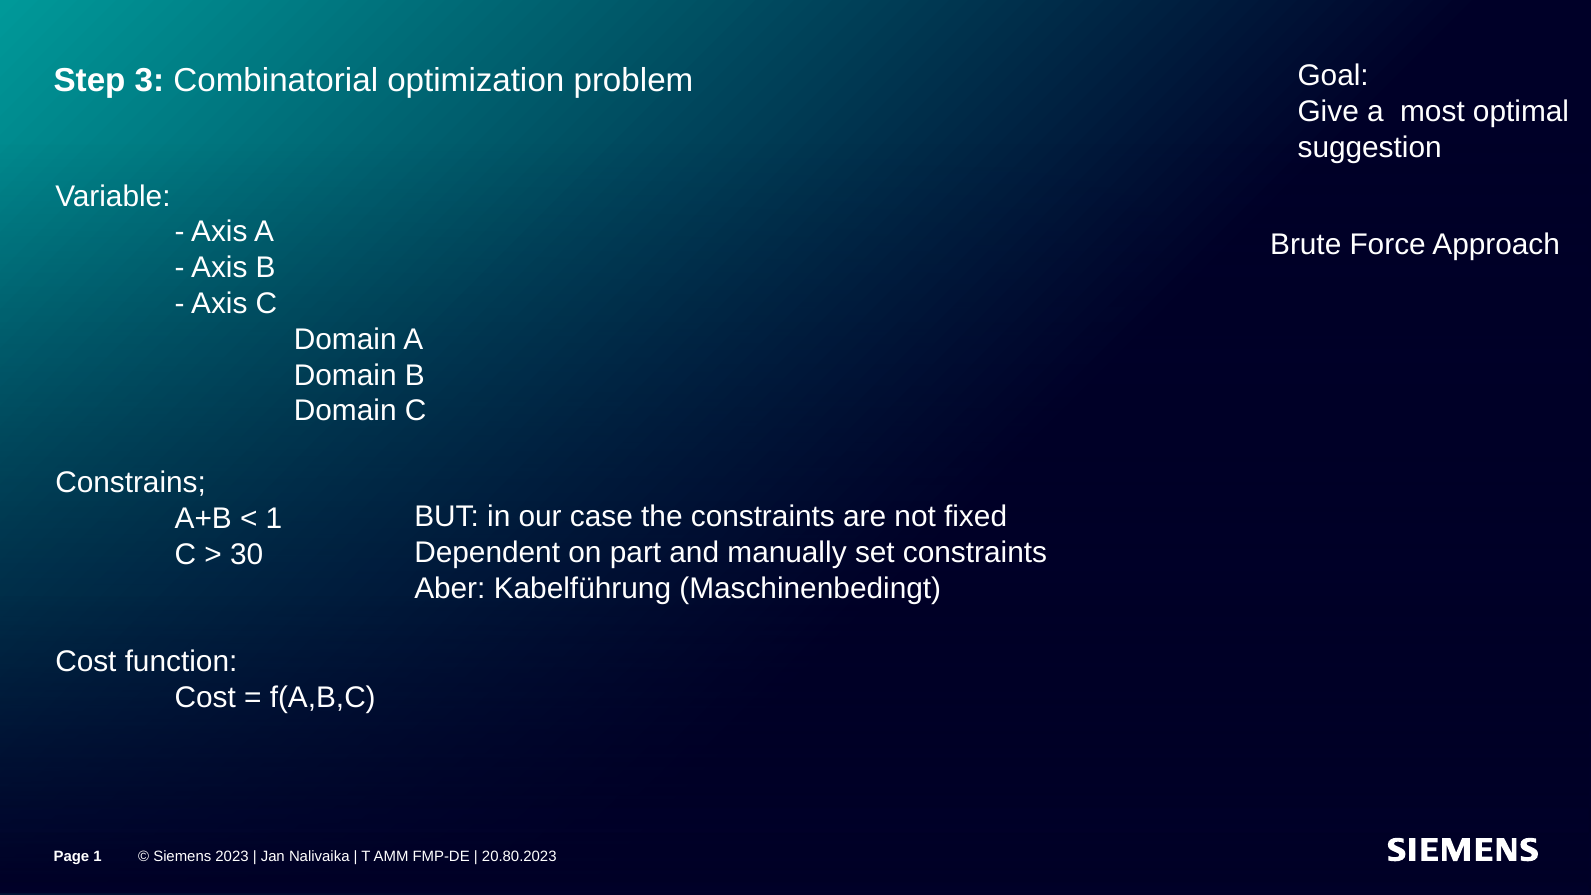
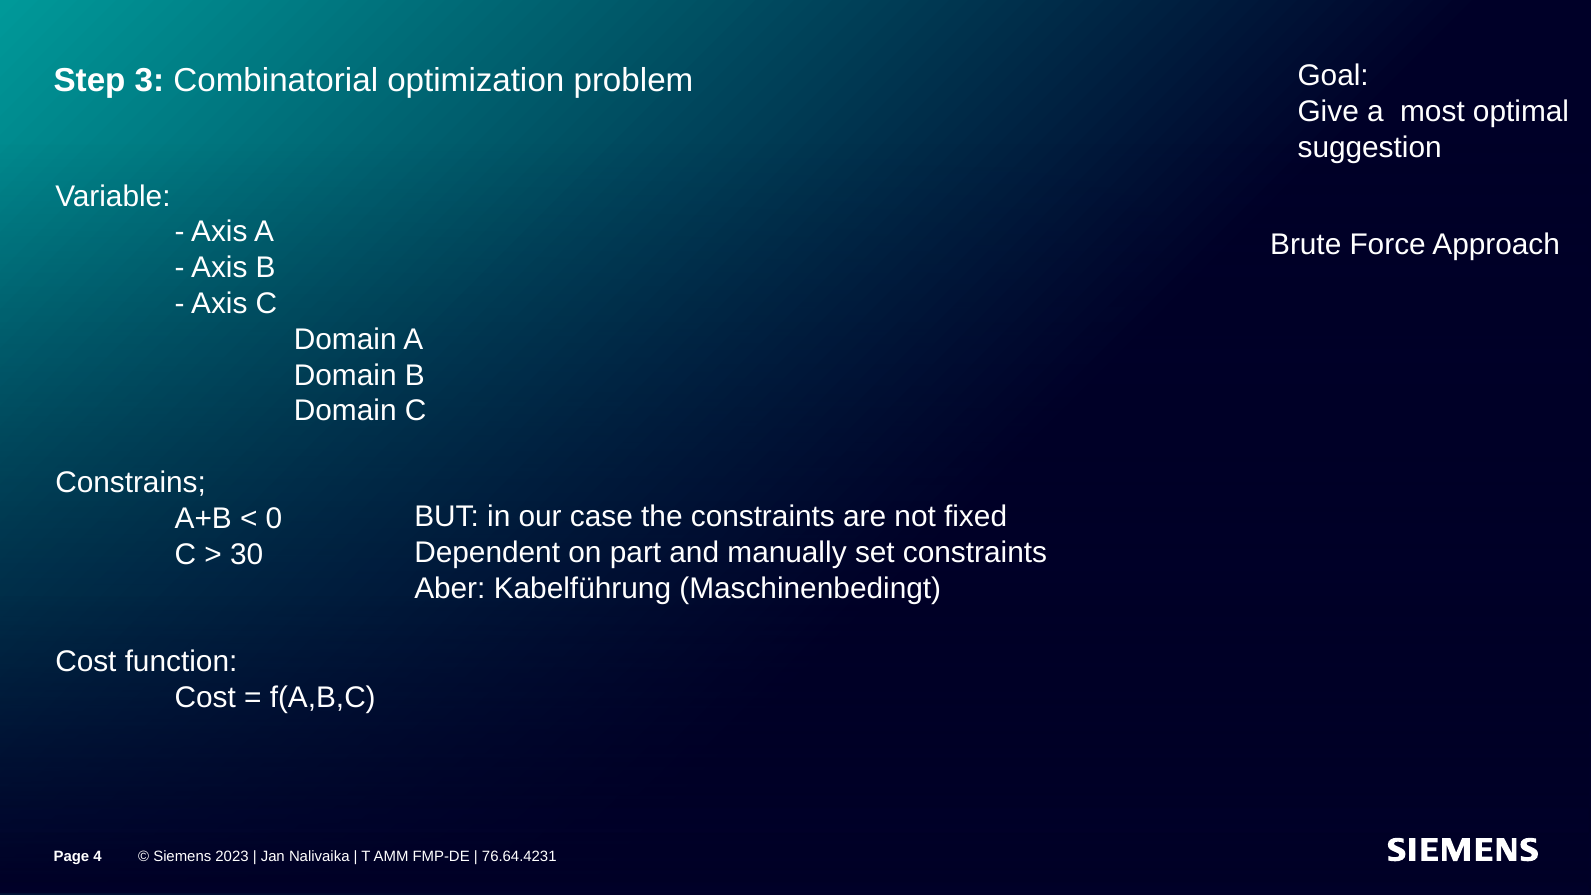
1: 1 -> 0 (274, 518)
Page 1: 1 -> 4 (98, 856)
20.80.2023: 20.80.2023 -> 76.64.4231 (519, 856)
